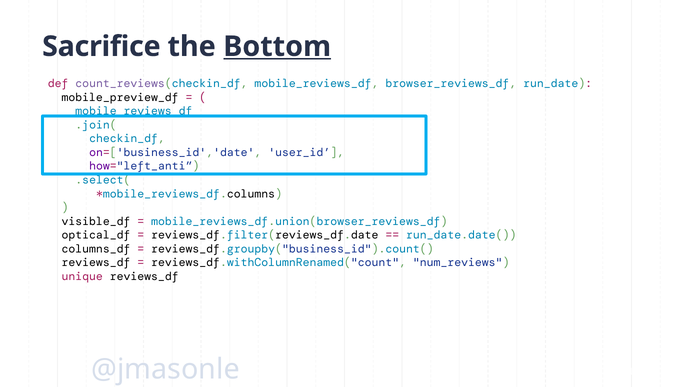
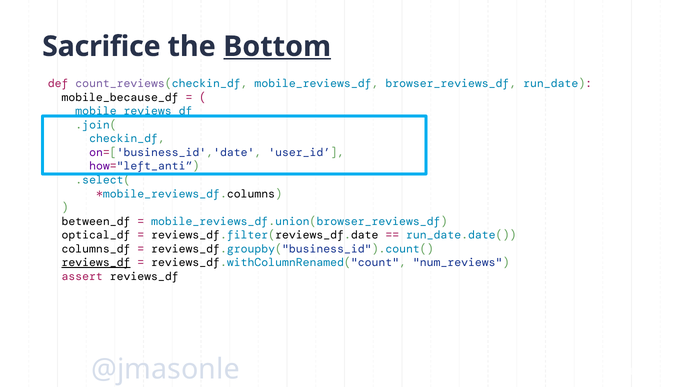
mobile_preview_df: mobile_preview_df -> mobile_because_df (120, 98)
visible_df: visible_df -> between_df (96, 222)
reviews_df underline: none -> present (96, 263)
unique: unique -> assert (82, 277)
